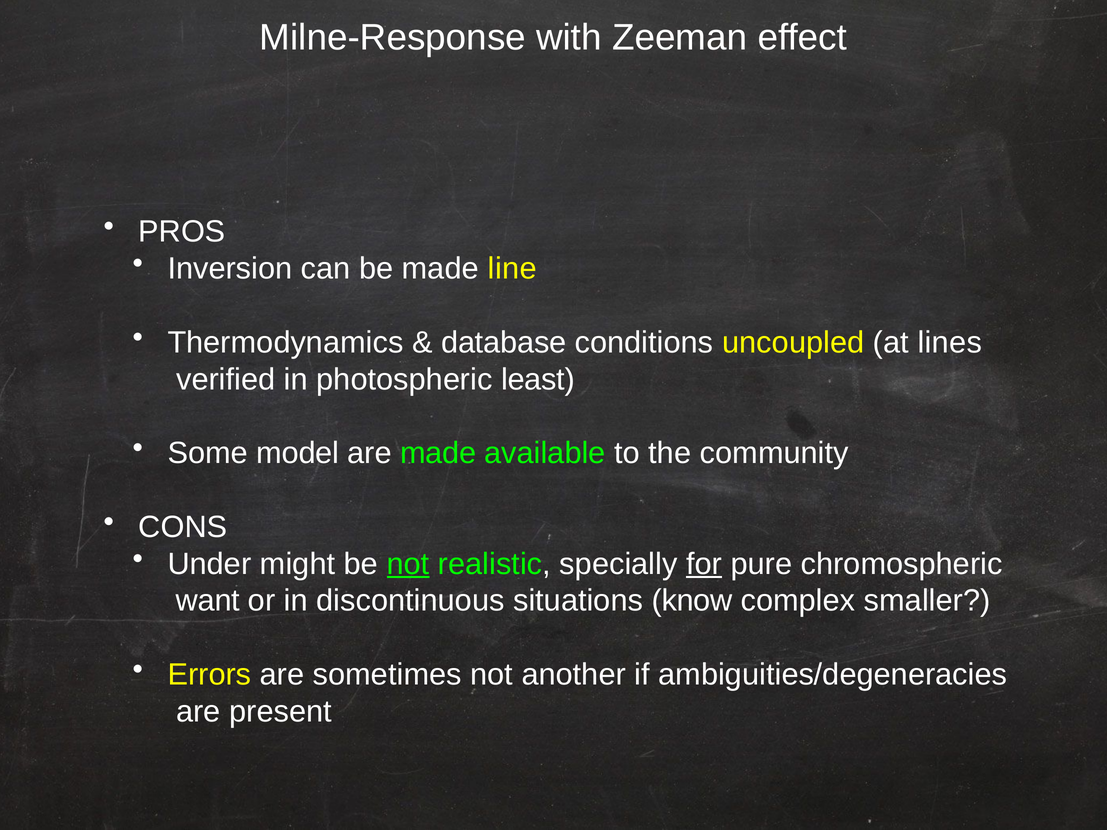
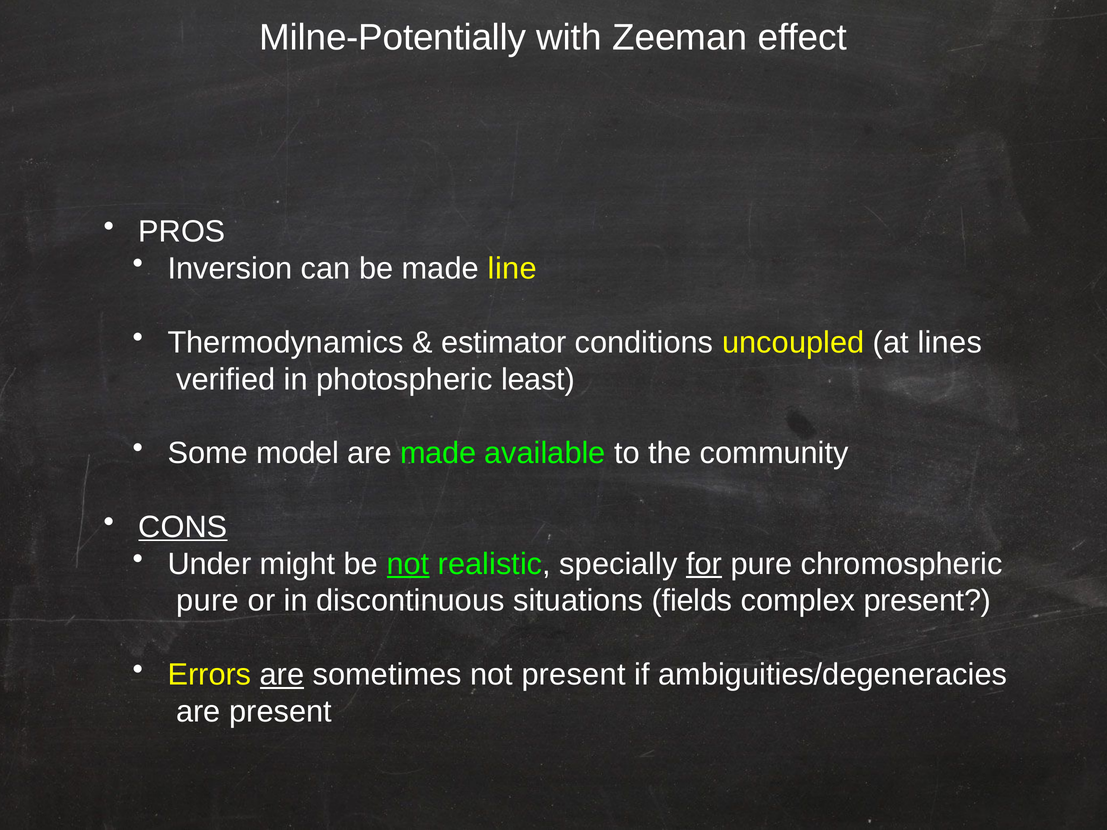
Milne-Response: Milne-Response -> Milne-Potentially (393, 38)
database: database -> estimator (504, 343)
CONS underline: none -> present (183, 527)
want: want -> pure (208, 601)
know: know -> fields (692, 601)
complex smaller: smaller -> present (927, 601)
are underline: none -> present (282, 675)
not another: another -> present (574, 675)
